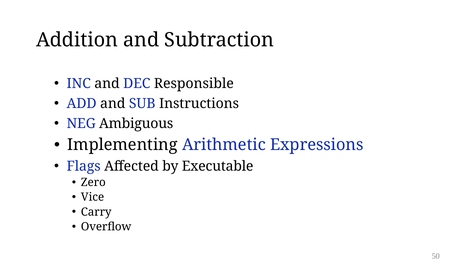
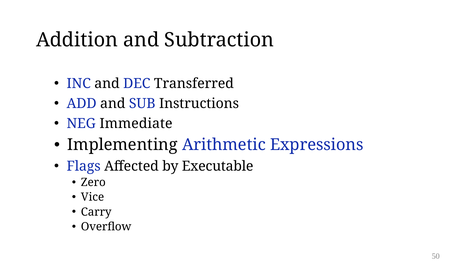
Responsible: Responsible -> Transferred (194, 84)
Ambiguous: Ambiguous -> Immediate (136, 124)
